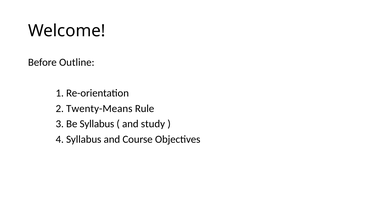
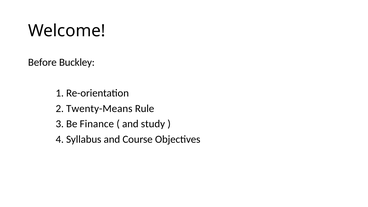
Outline: Outline -> Buckley (77, 62)
Be Syllabus: Syllabus -> Finance (97, 124)
